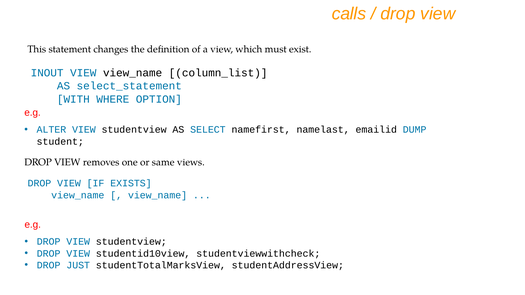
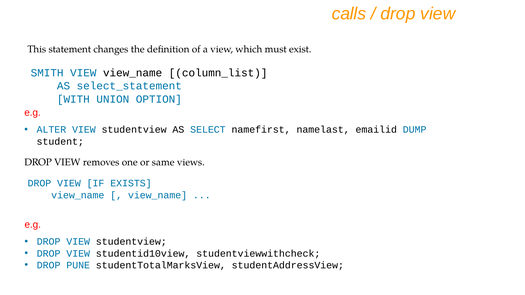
INOUT: INOUT -> SMITH (47, 73)
WHERE: WHERE -> UNION (113, 99)
JUST: JUST -> PUNE (78, 266)
